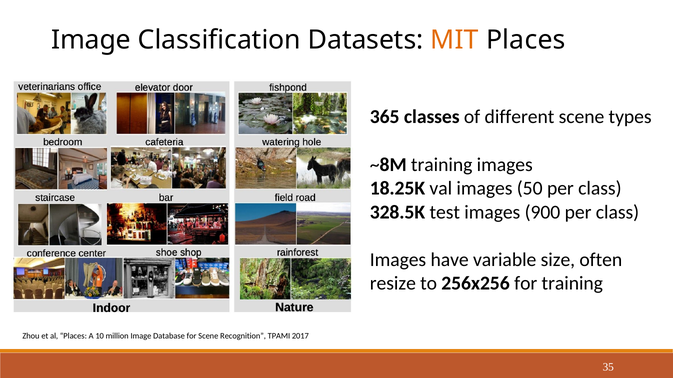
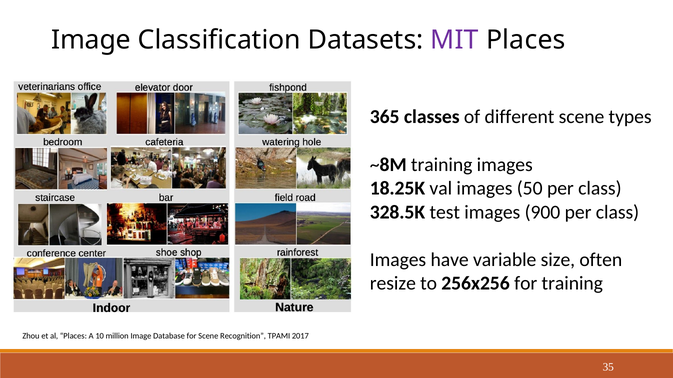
MIT colour: orange -> purple (454, 40)
